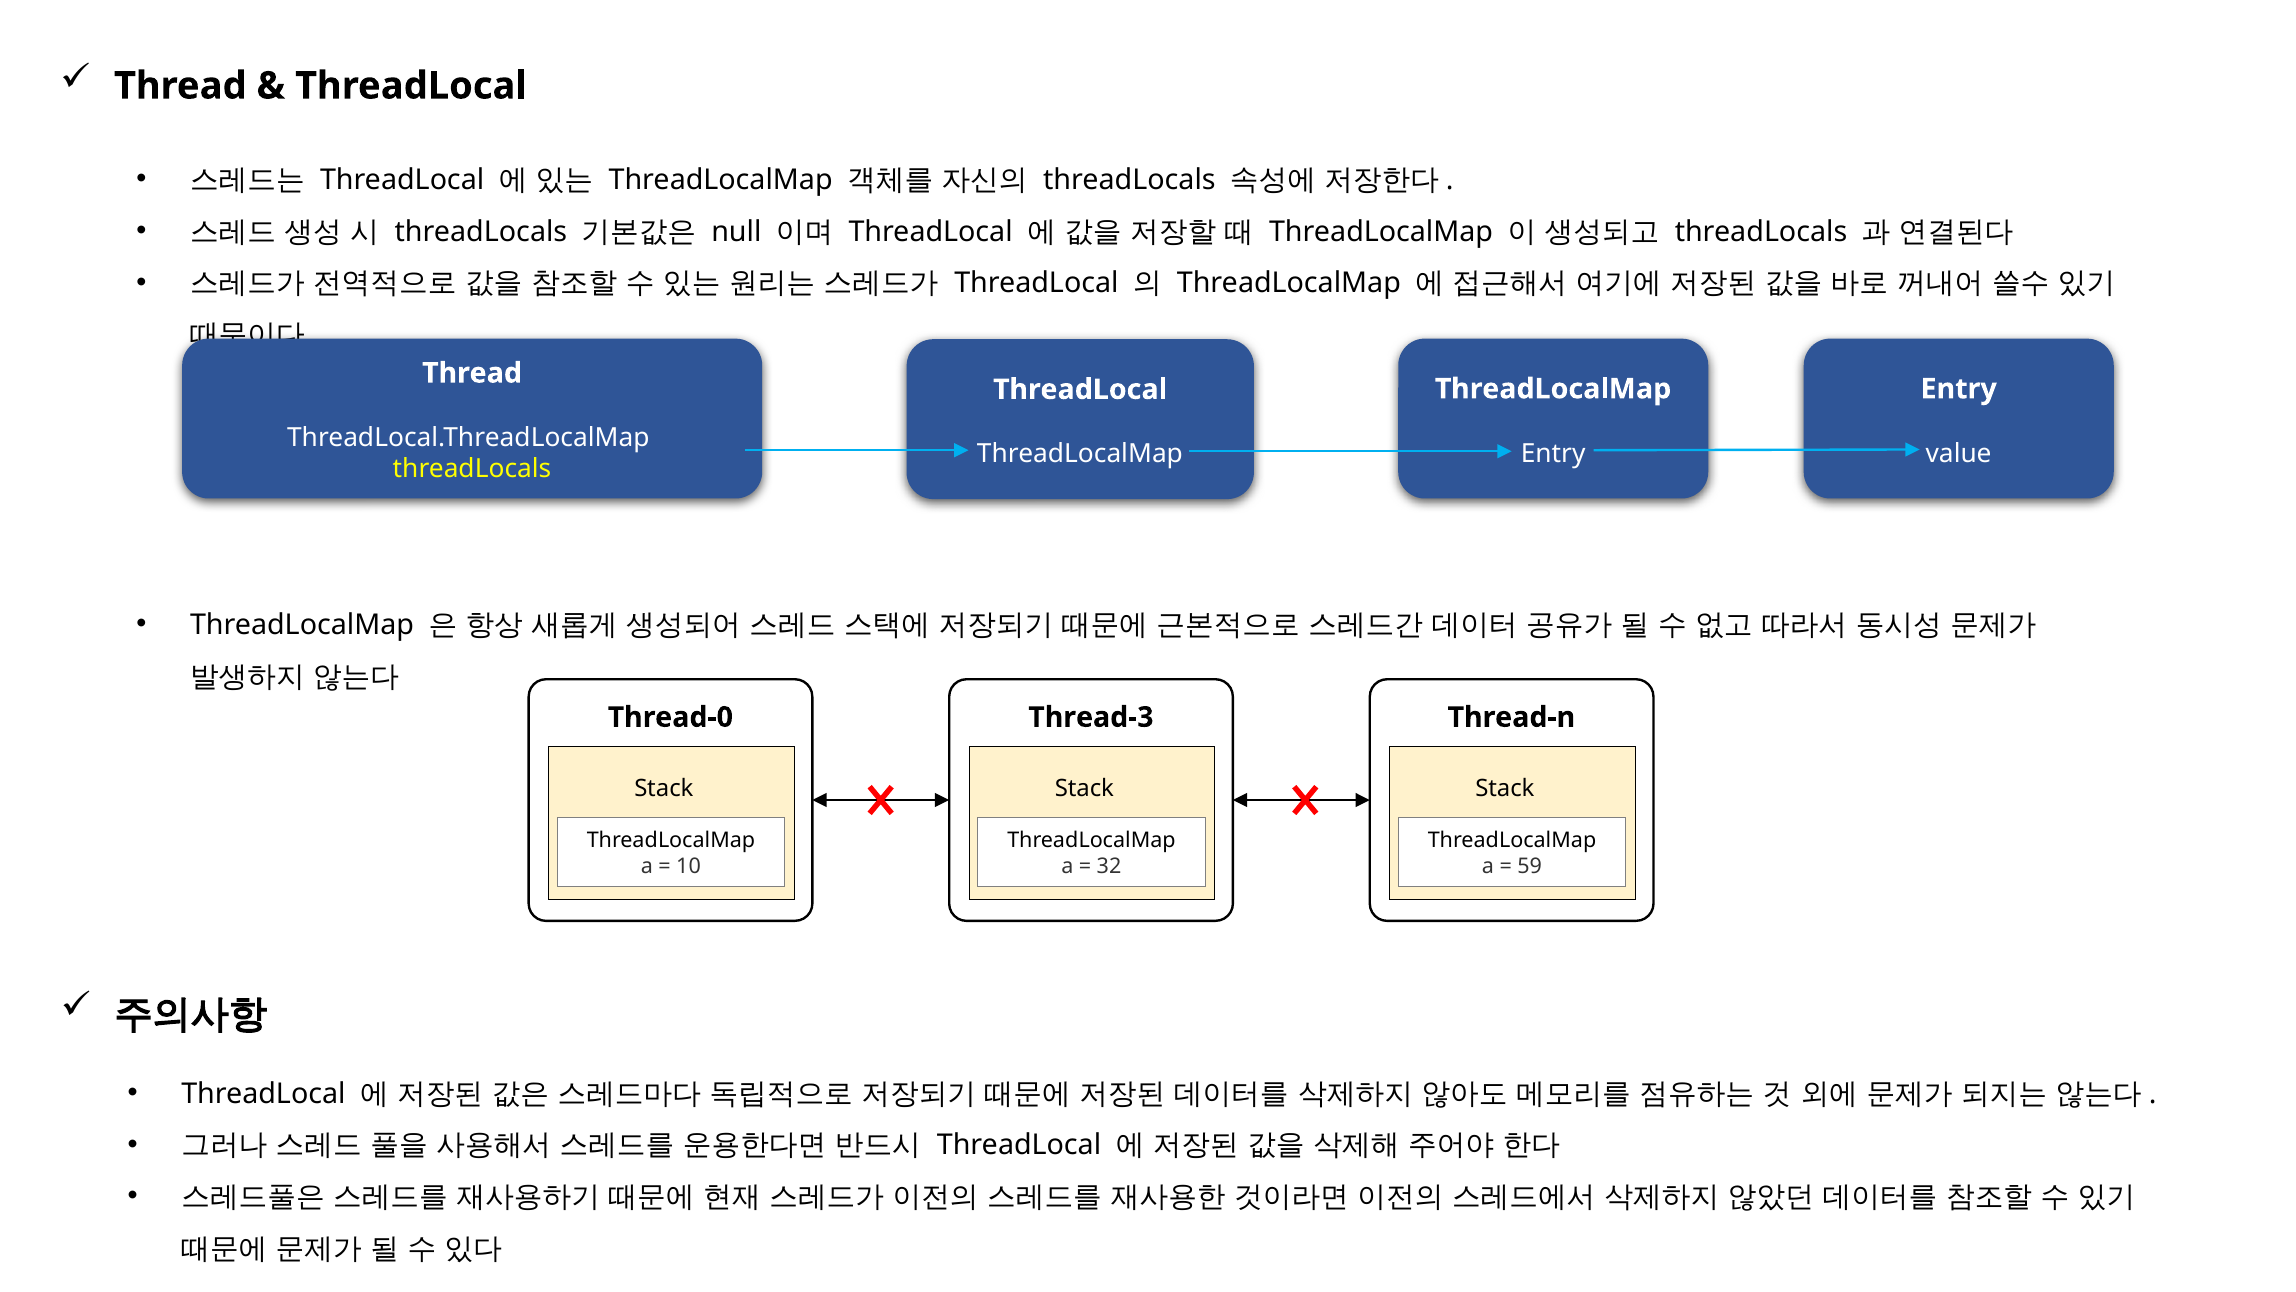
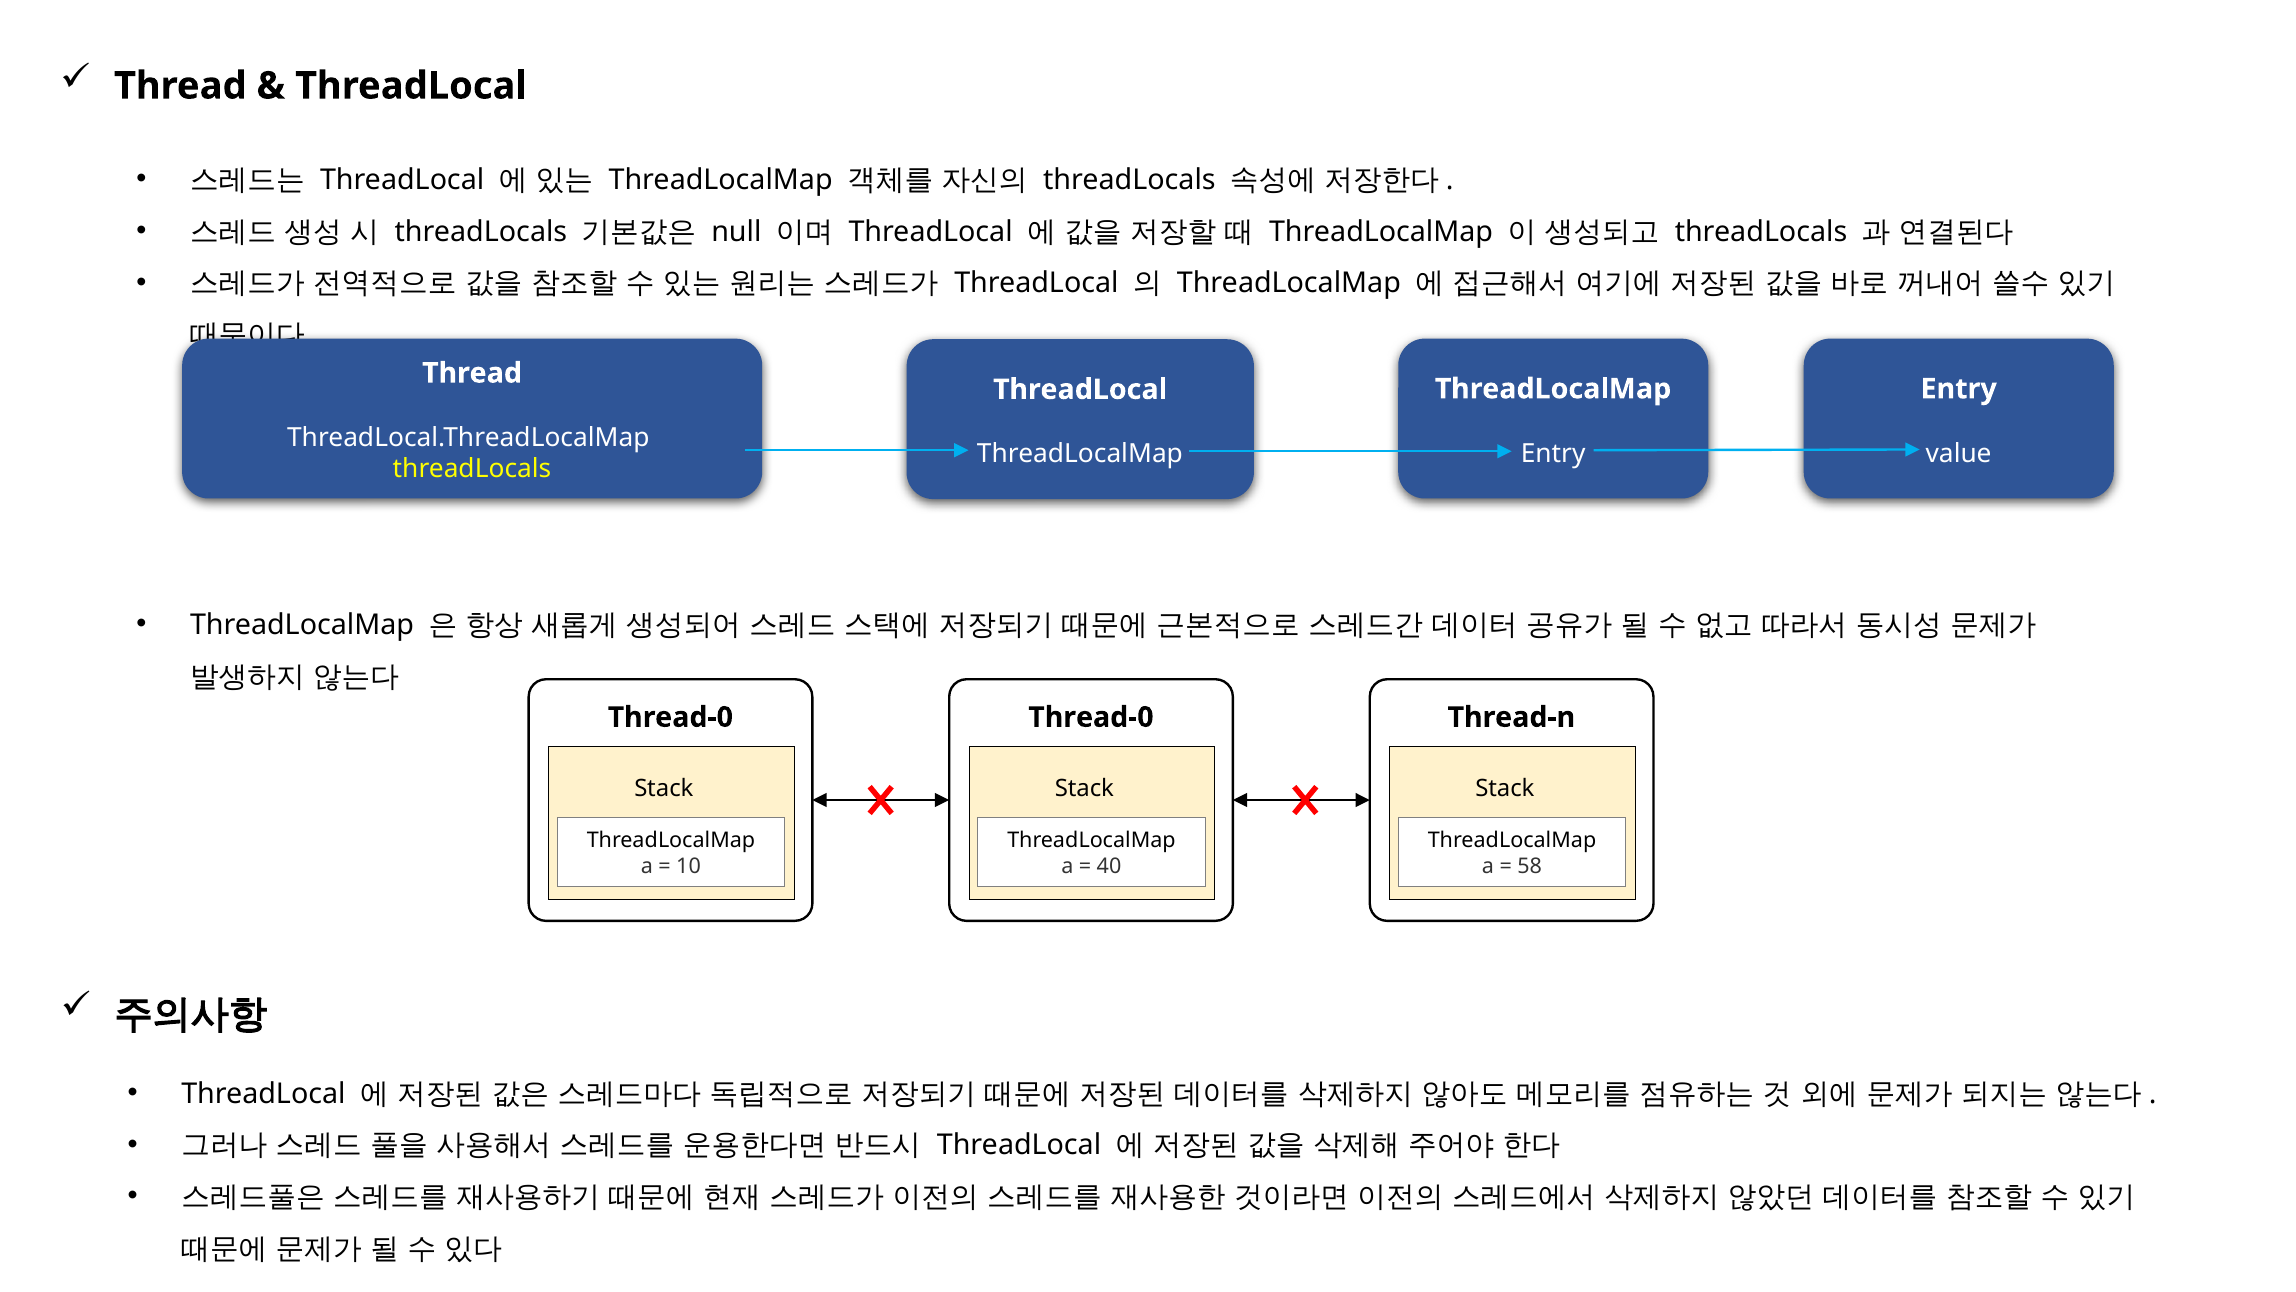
Thread-3: Thread-3 -> Thread-0 (1091, 717)
32: 32 -> 40 (1109, 866)
59: 59 -> 58 (1530, 866)
